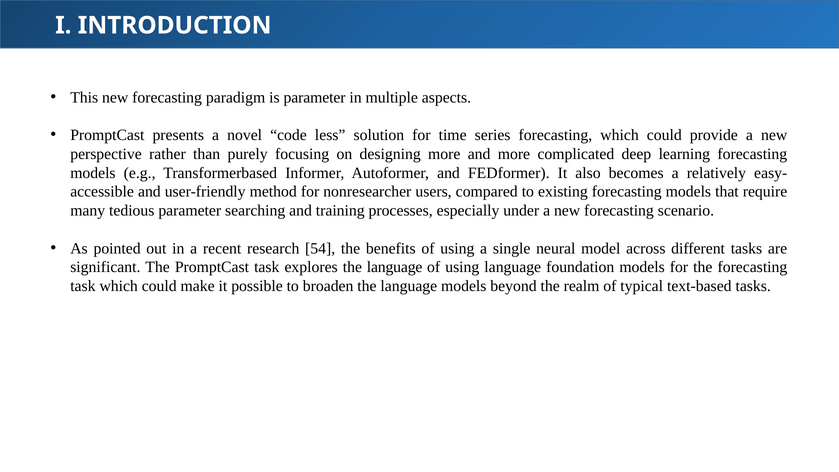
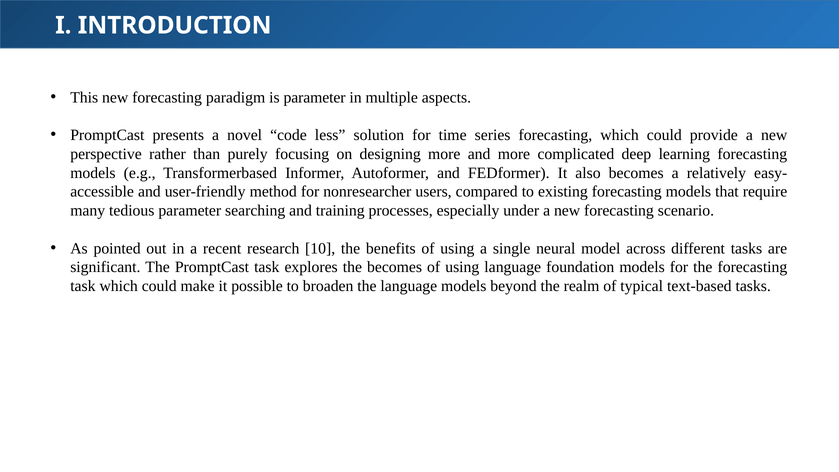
54: 54 -> 10 (320, 248)
explores the language: language -> becomes (395, 267)
